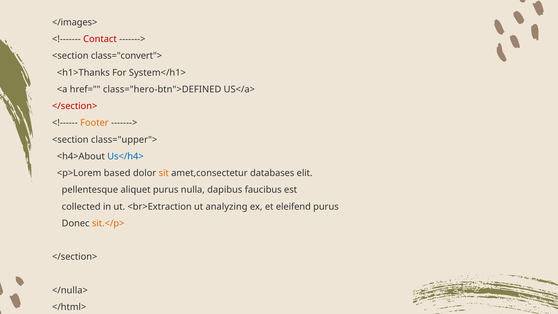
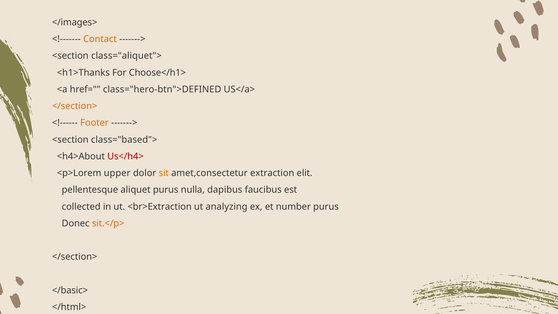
Contact colour: red -> orange (100, 39)
class="convert">: class="convert"> -> class="aliquet"> (126, 56)
System</h1>: System</h1> -> Choose</h1> (157, 73)
</section> colour: red -> orange (75, 106)
class="upper">: class="upper"> -> class="based"> (124, 140)
Us</h4> colour: blue -> red (125, 156)
based: based -> upper (117, 173)
databases: databases -> extraction (272, 173)
eleifend: eleifend -> number (293, 207)
</nulla>: </nulla> -> </basic> (70, 290)
